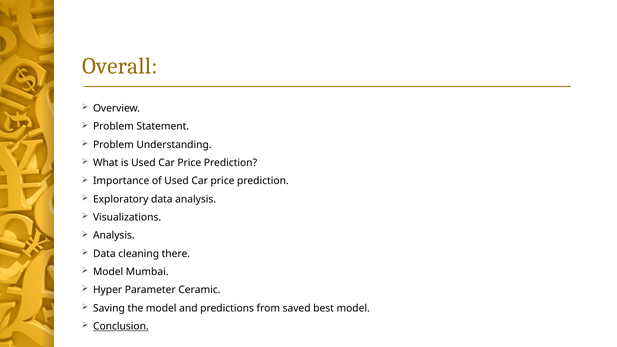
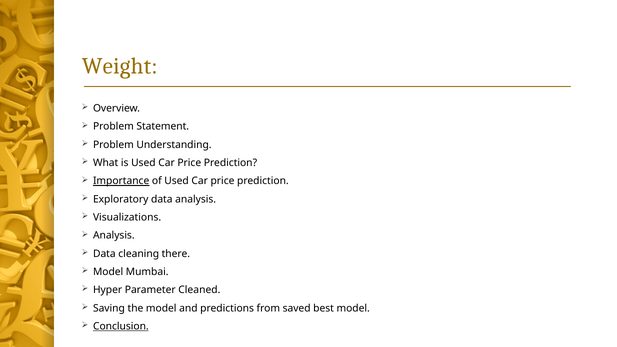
Overall: Overall -> Weight (120, 66)
Importance underline: none -> present (121, 181)
Ceramic: Ceramic -> Cleaned (199, 290)
